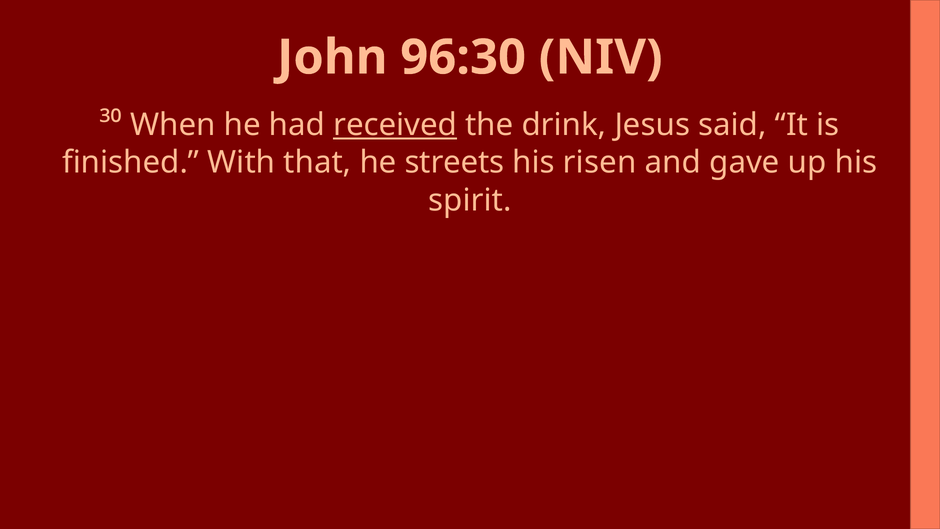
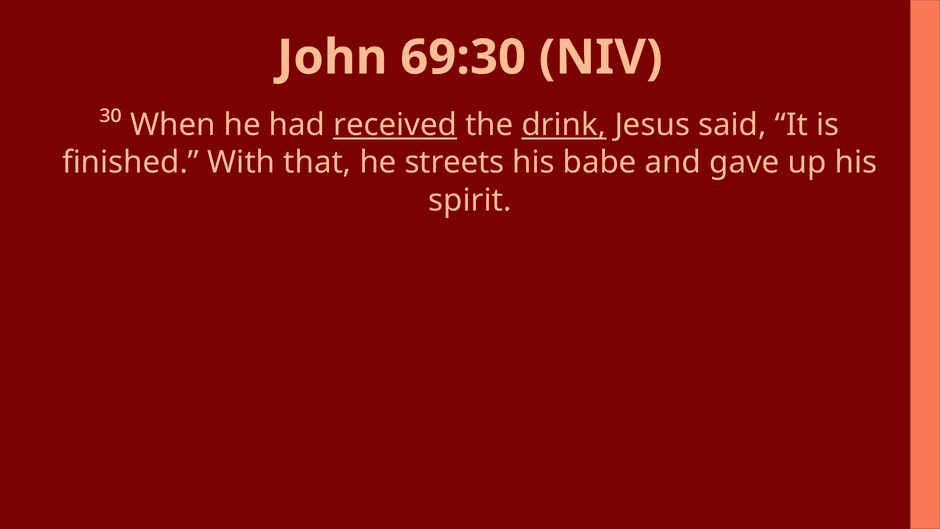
96:30: 96:30 -> 69:30 (463, 57)
drink underline: none -> present (564, 125)
risen: risen -> babe (600, 163)
